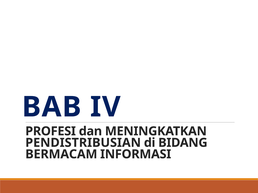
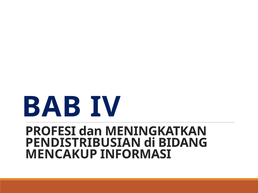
BERMACAM: BERMACAM -> MENCAKUP (61, 155)
